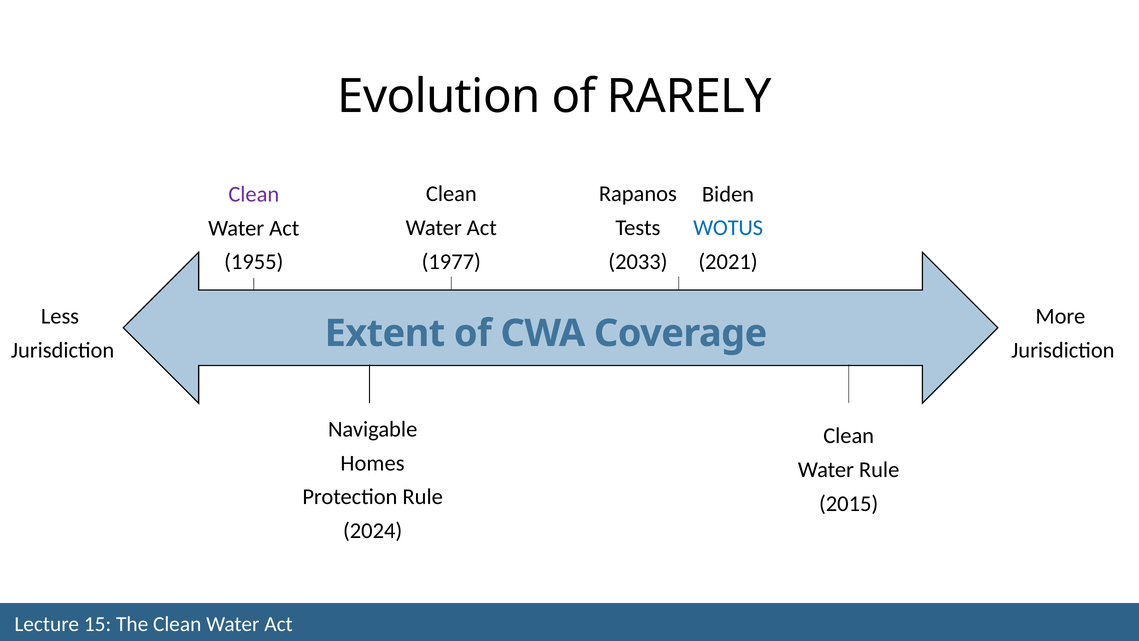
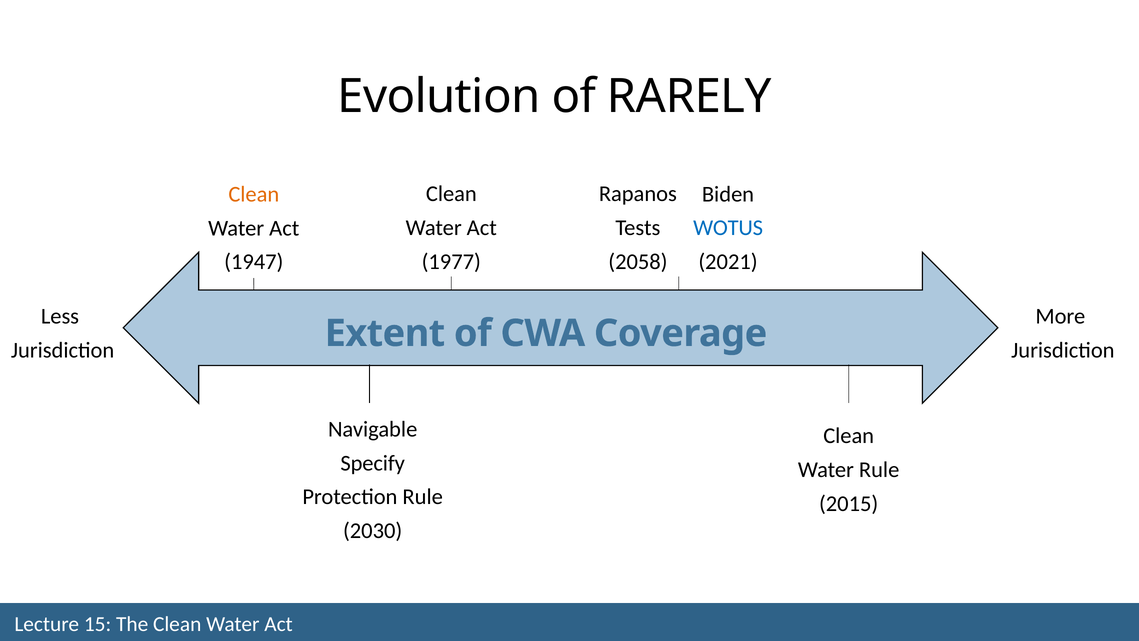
Clean colour: purple -> orange (254, 194)
2033: 2033 -> 2058 (638, 261)
1955: 1955 -> 1947 (254, 262)
Homes: Homes -> Specify (373, 463)
2024: 2024 -> 2030 (373, 531)
